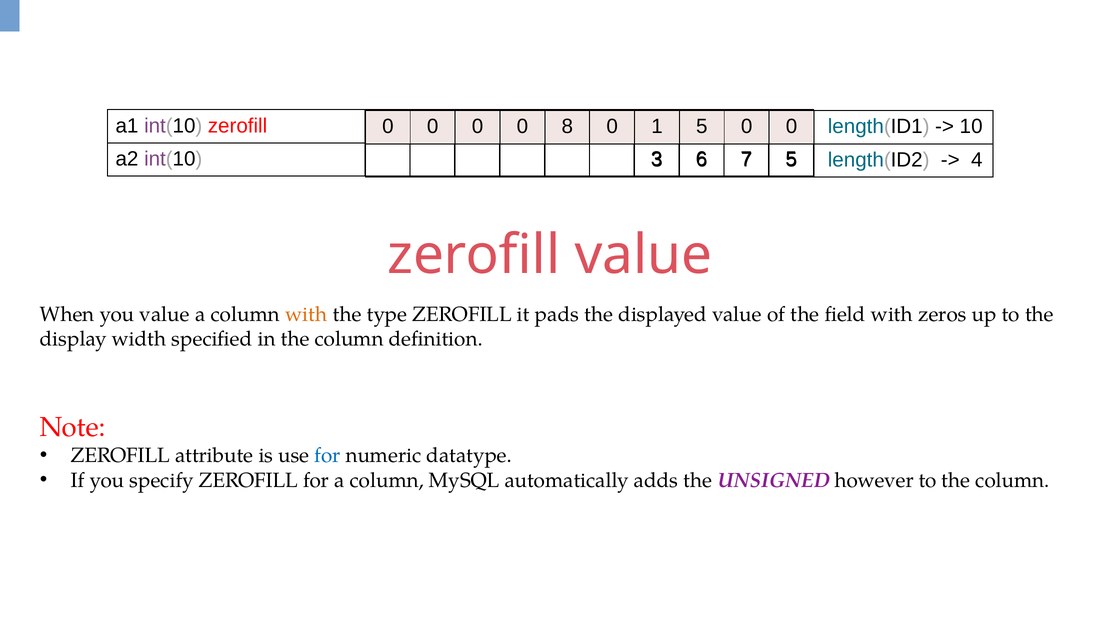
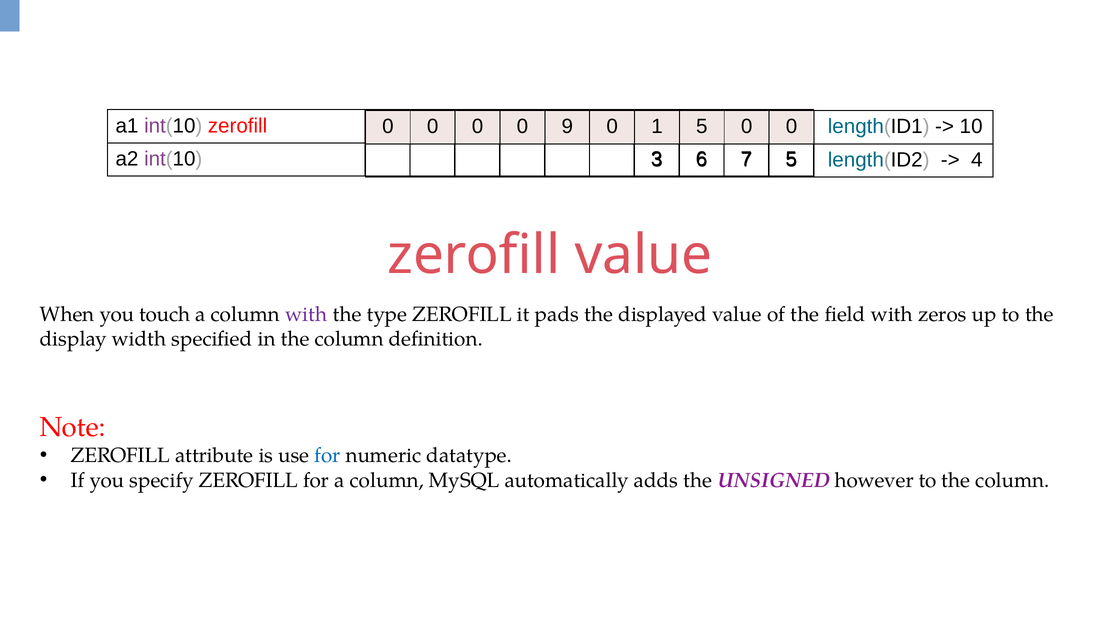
8: 8 -> 9 (567, 127)
you value: value -> touch (165, 314)
with colour: orange -> purple (306, 314)
